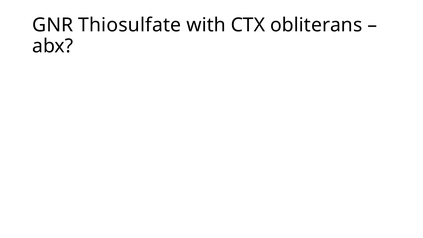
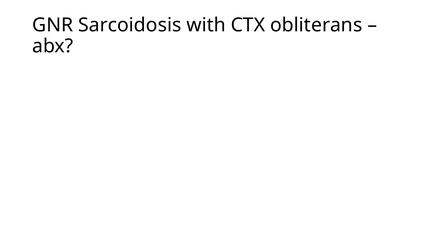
Thiosulfate: Thiosulfate -> Sarcoidosis (130, 25)
